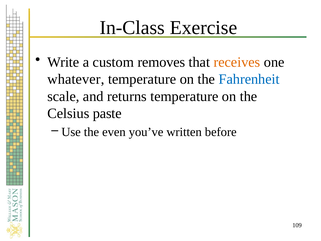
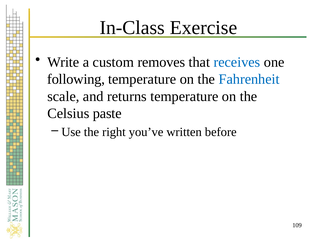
receives colour: orange -> blue (237, 62)
whatever: whatever -> following (76, 79)
even: even -> right (114, 132)
